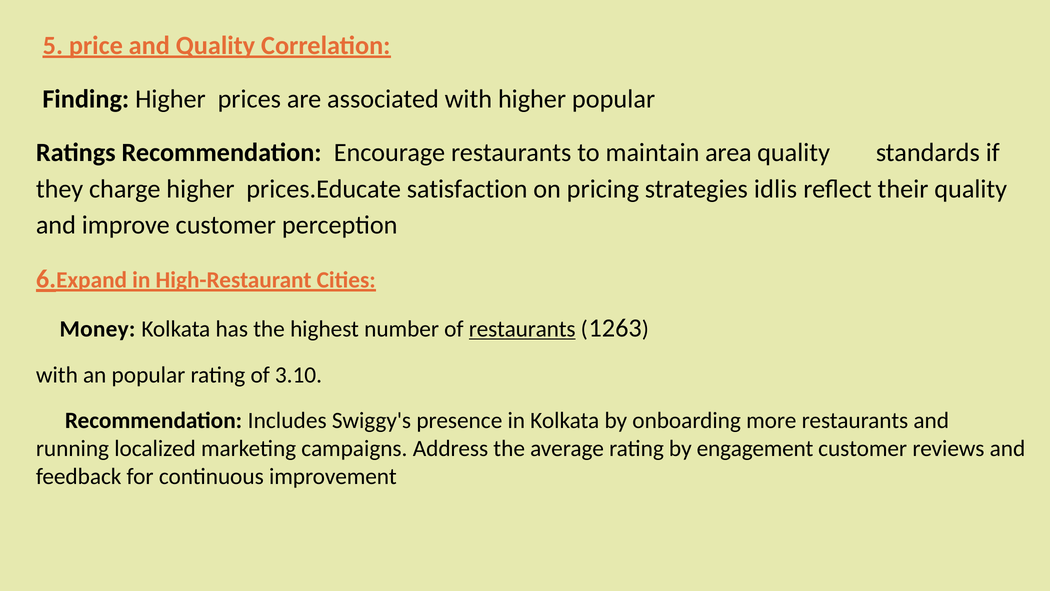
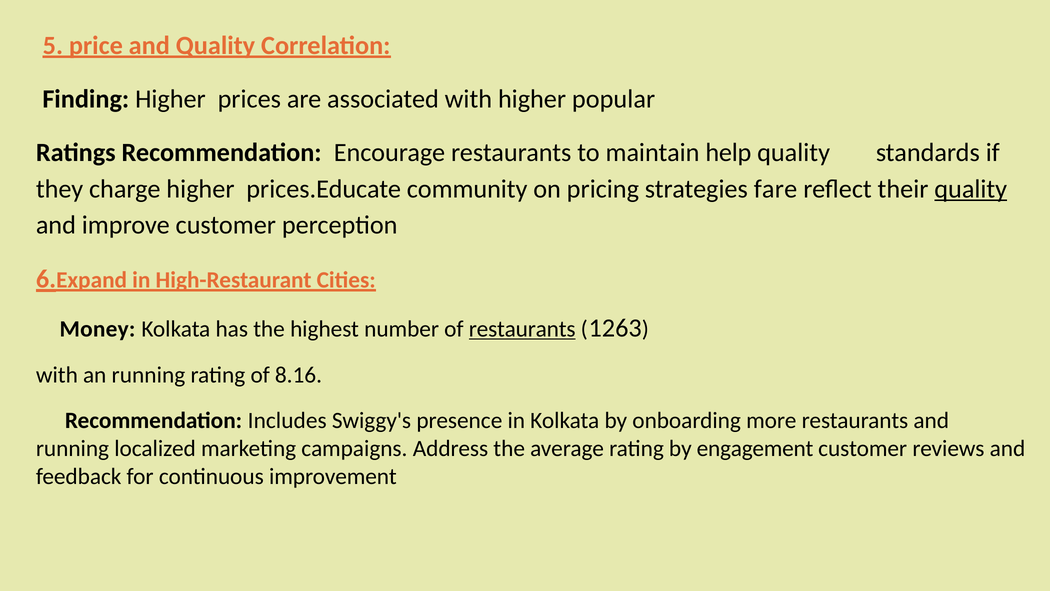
area: area -> help (728, 153)
satisfaction: satisfaction -> community (467, 189)
idlis: idlis -> fare (775, 189)
quality underline: none -> present (971, 189)
an popular: popular -> running (148, 375)
3.10: 3.10 -> 8.16 (298, 375)
